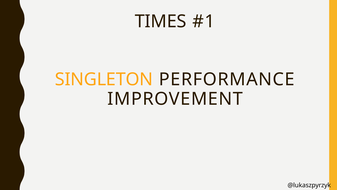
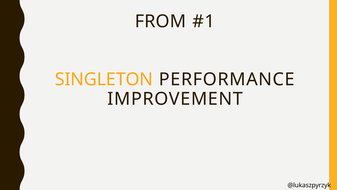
TIMES: TIMES -> FROM (160, 21)
